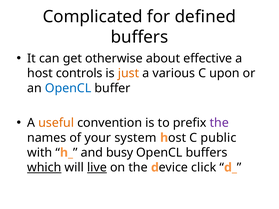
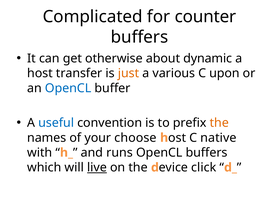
defined: defined -> counter (205, 17)
effective: effective -> dynamic (208, 58)
controls: controls -> transfer (79, 73)
useful colour: orange -> blue (56, 123)
the colour: purple -> orange (219, 123)
system: system -> choose (135, 138)
public: public -> native (218, 138)
busy: busy -> runs (120, 153)
which underline: present -> none (44, 168)
